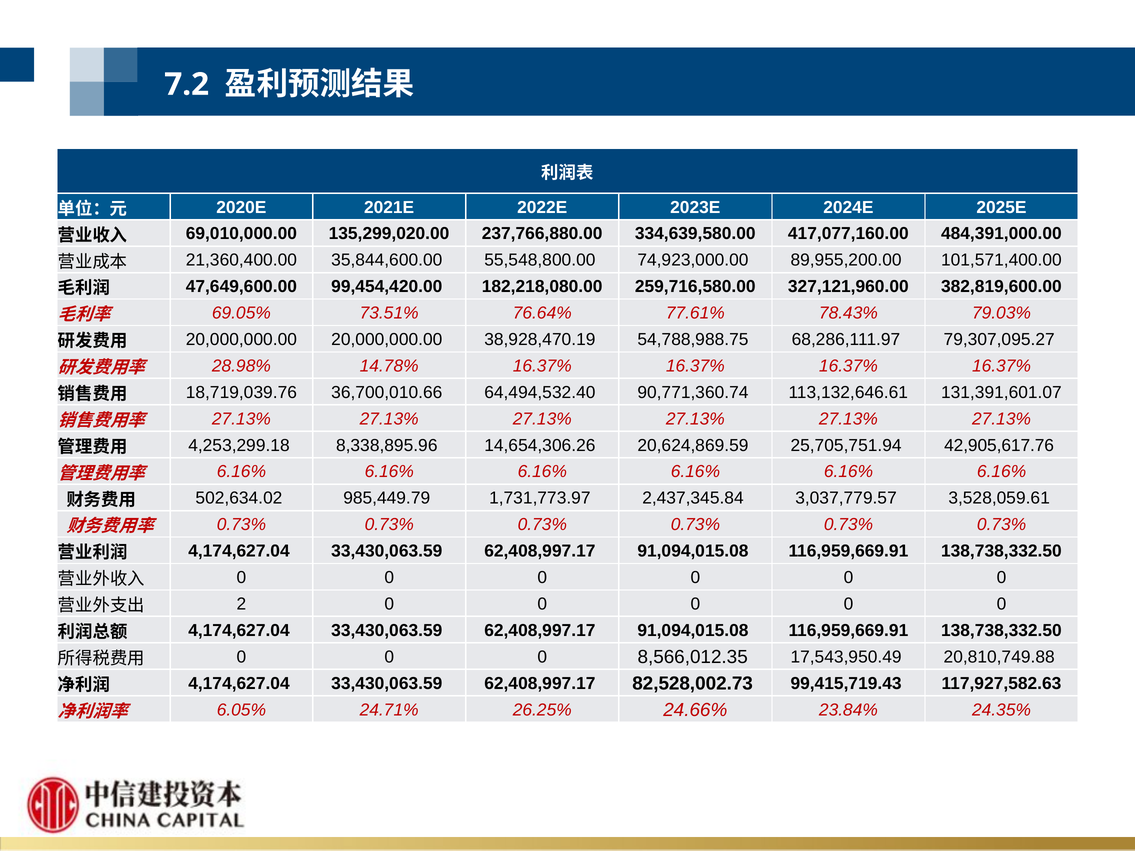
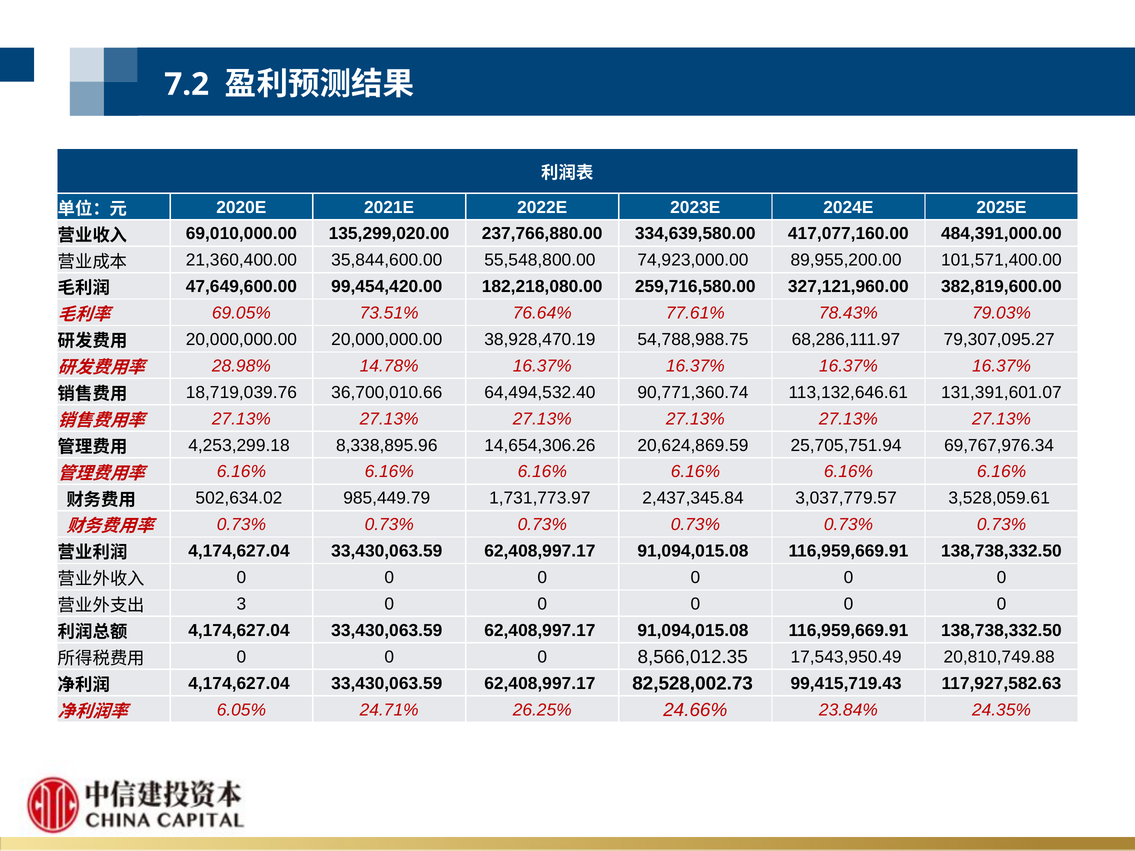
42,905,617.76: 42,905,617.76 -> 69,767,976.34 (999, 445)
2: 2 -> 3 (241, 604)
